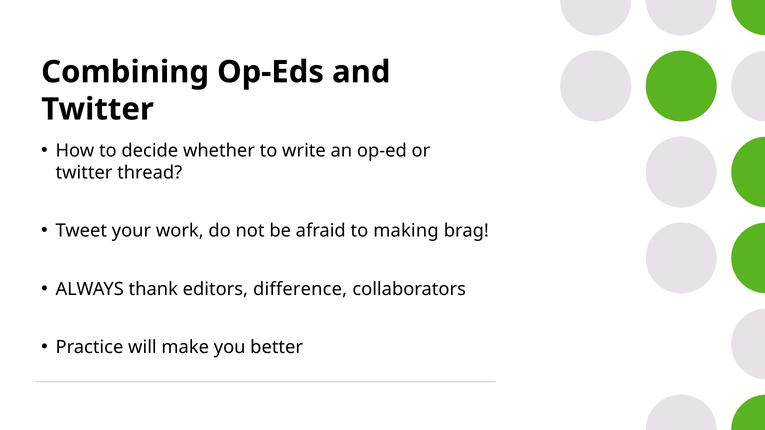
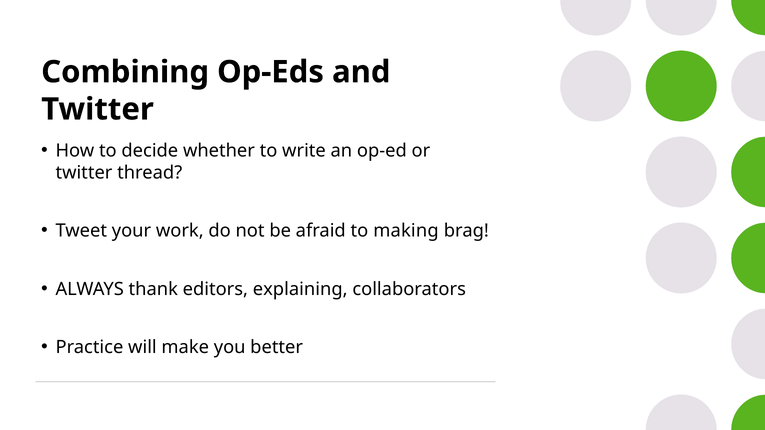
difference: difference -> explaining (300, 289)
